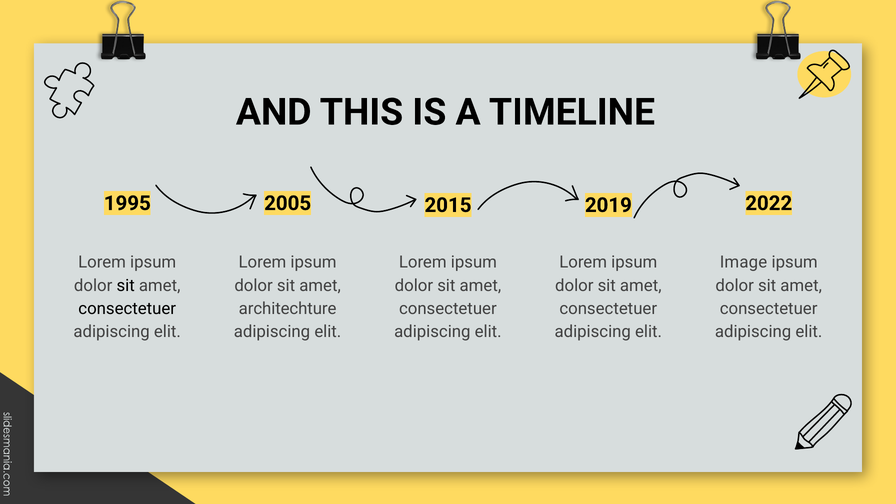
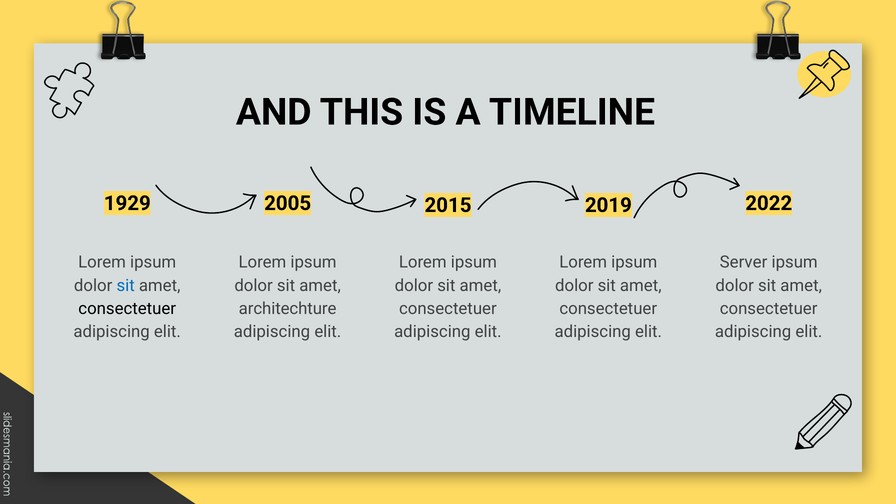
1995: 1995 -> 1929 (127, 203)
Image: Image -> Server (744, 262)
sit colour: black -> blue (126, 286)
